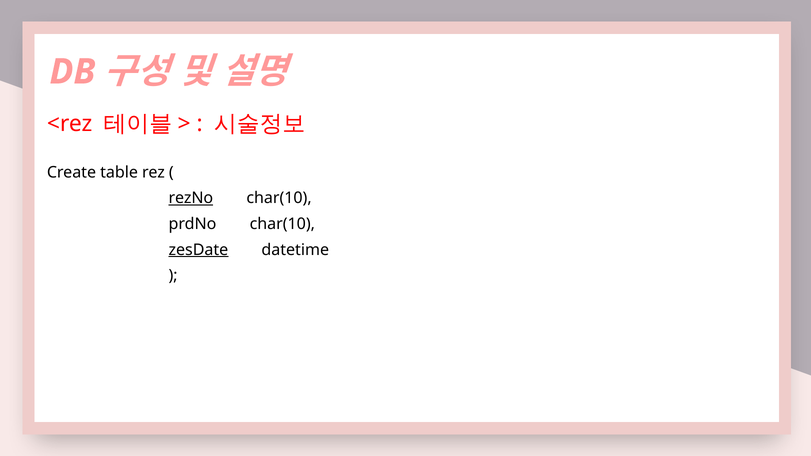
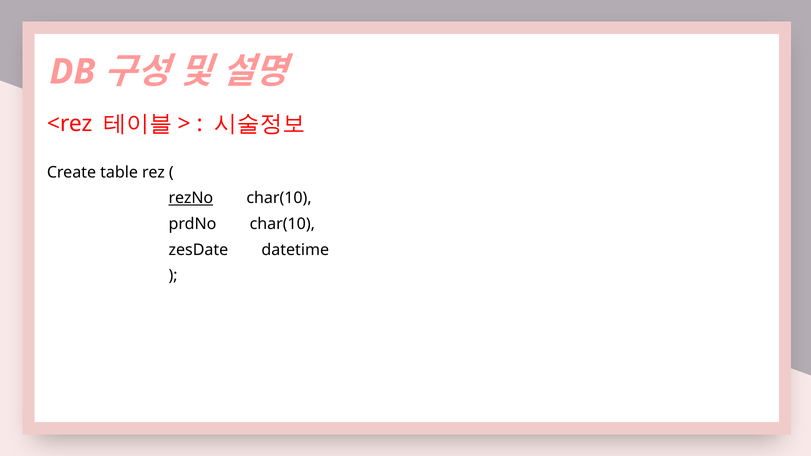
zesDate underline: present -> none (198, 250)
